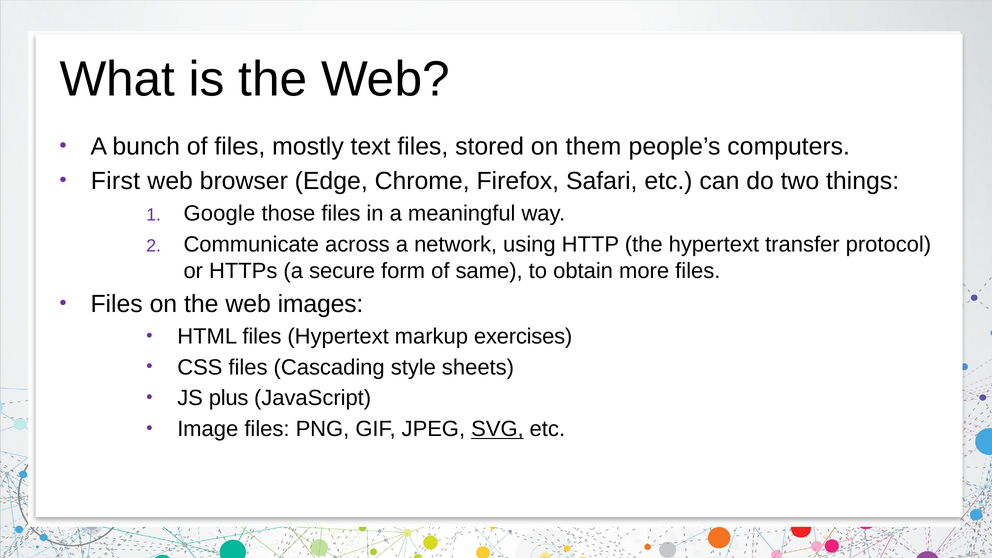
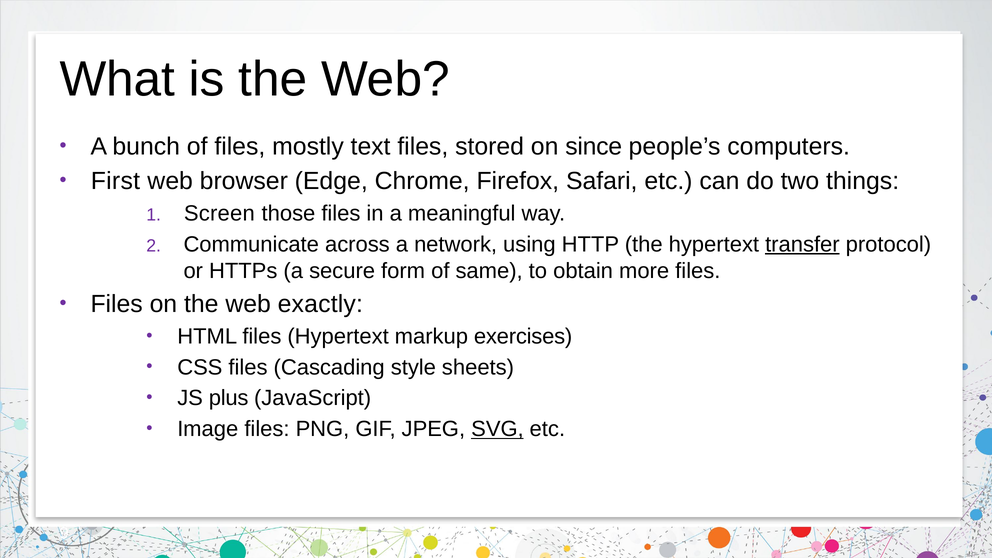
them: them -> since (594, 147)
Google: Google -> Screen (219, 214)
transfer underline: none -> present (802, 244)
images: images -> exactly (320, 304)
